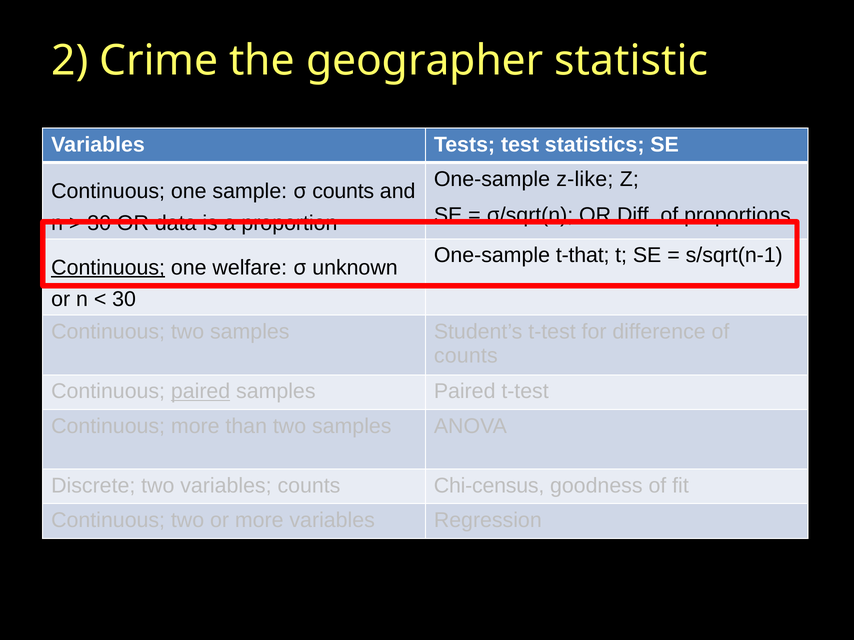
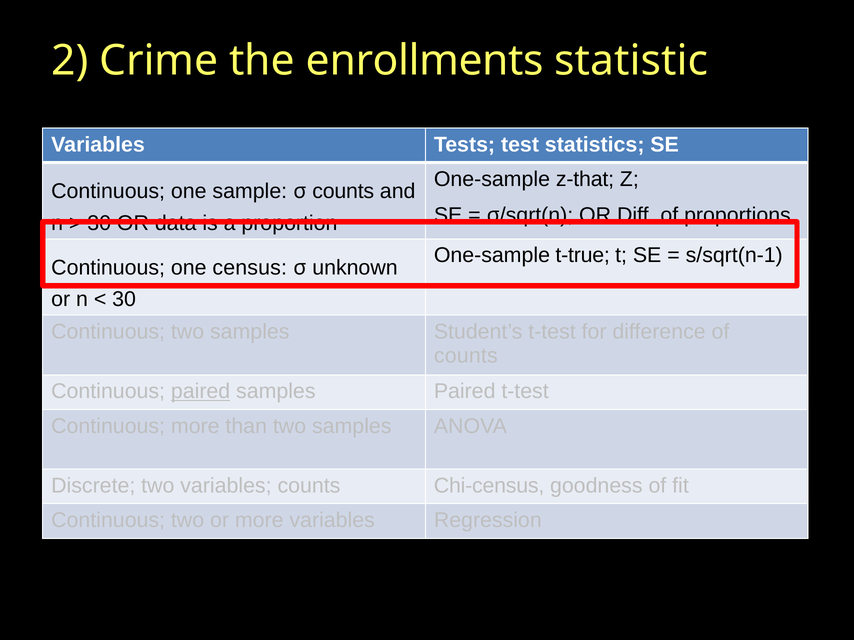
geographer: geographer -> enrollments (425, 61)
z-like: z-like -> z-that (585, 179)
t-that: t-that -> t-true (583, 256)
Continuous underline: present -> none (108, 268)
welfare: welfare -> census (250, 268)
